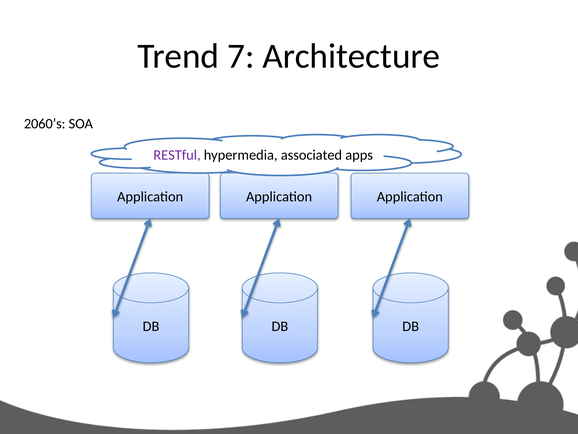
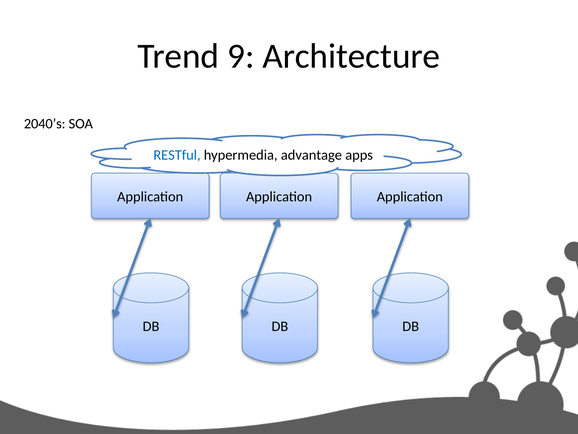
7: 7 -> 9 (241, 56)
2060’s: 2060’s -> 2040’s (45, 123)
RESTful colour: purple -> blue (177, 155)
associated: associated -> advantage (311, 155)
